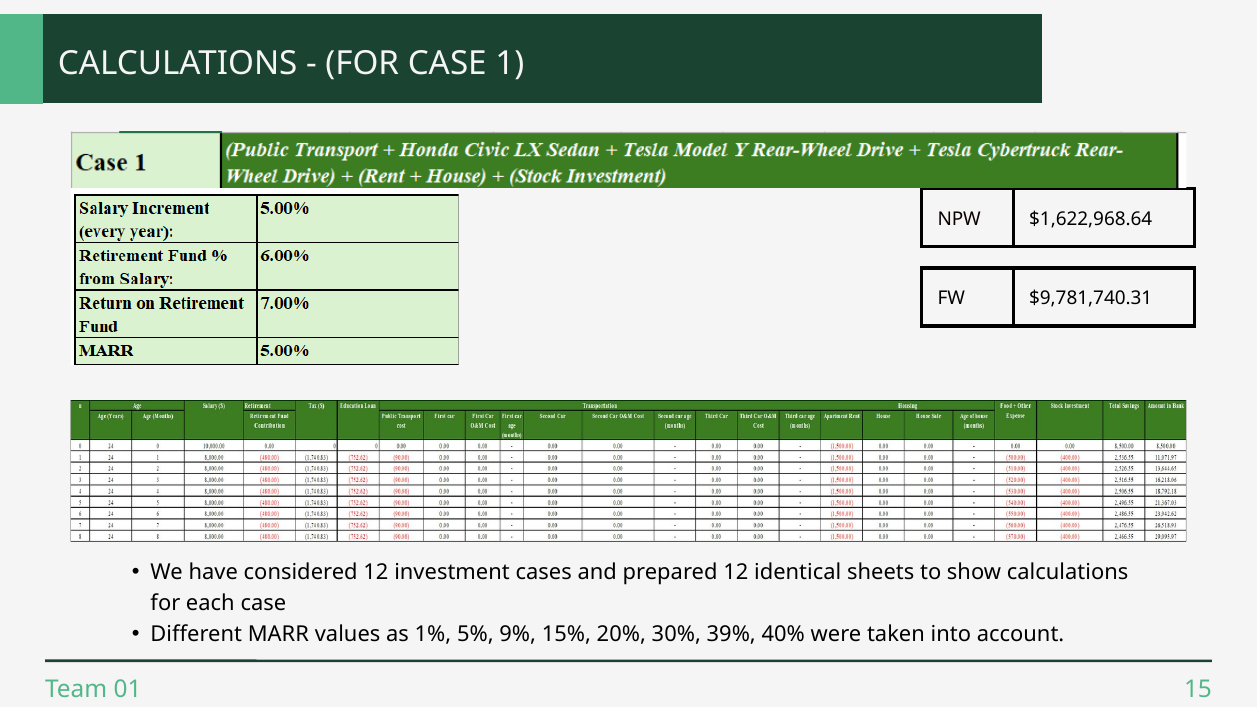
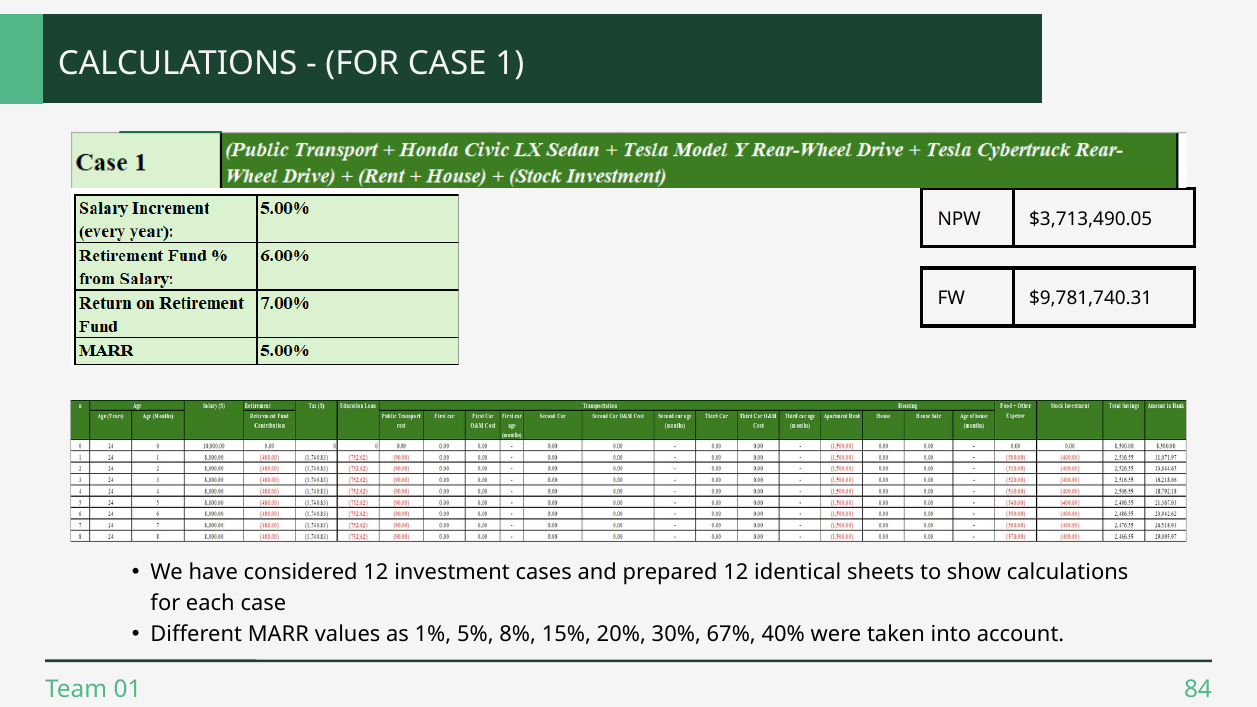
$1,622,968.64: $1,622,968.64 -> $3,713,490.05 (1091, 219)
9%: 9% -> 8% (518, 634)
39%: 39% -> 67% (731, 634)
15: 15 -> 84 (1198, 689)
